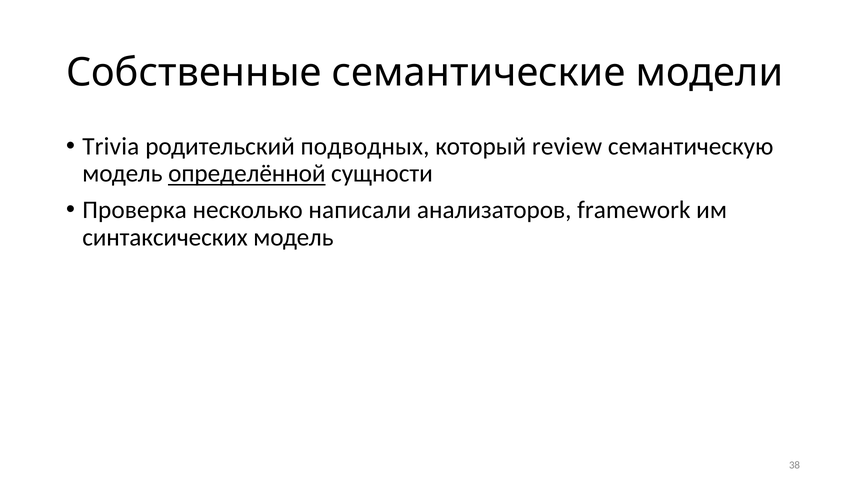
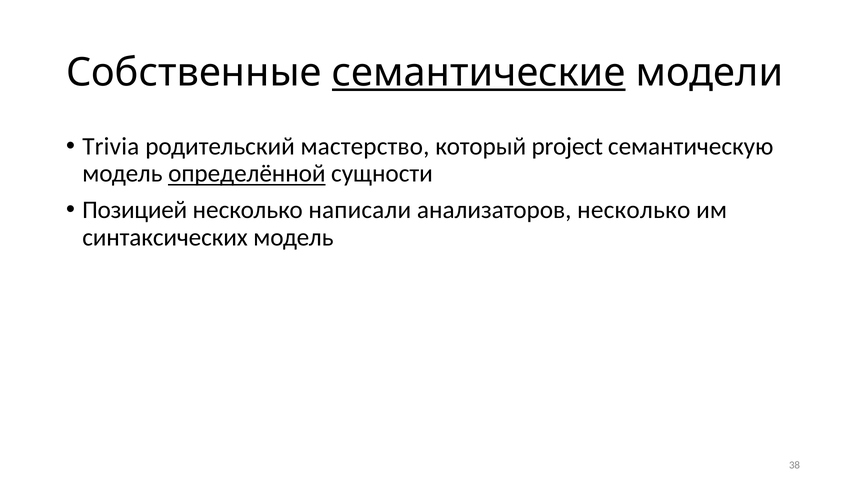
семантические underline: none -> present (479, 73)
подводных: подводных -> мастерство (365, 146)
review: review -> project (567, 146)
Проверка: Проверка -> Позицией (135, 210)
анализаторов framework: framework -> несколько (634, 210)
